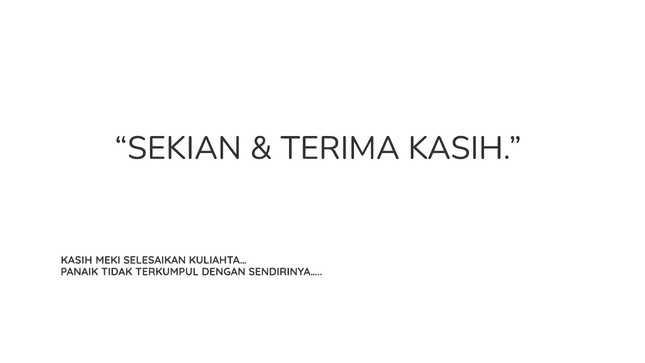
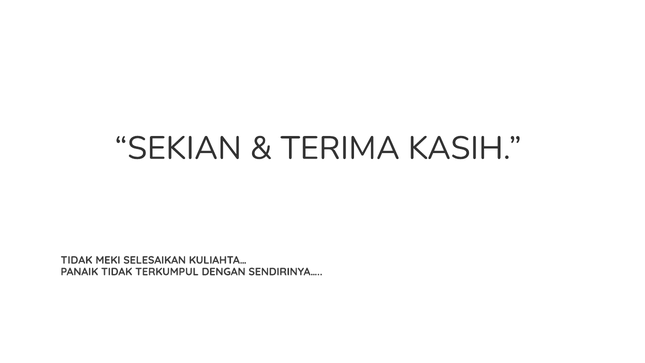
KASIH: KASIH -> TIDAK (76, 260)
